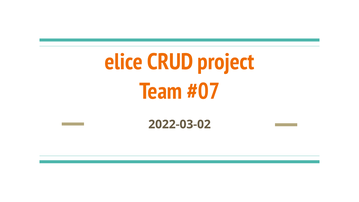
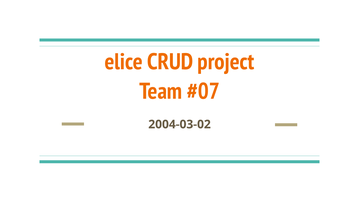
2022-03-02: 2022-03-02 -> 2004-03-02 (180, 124)
